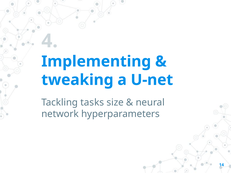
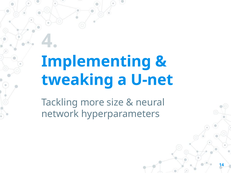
tasks: tasks -> more (92, 102)
